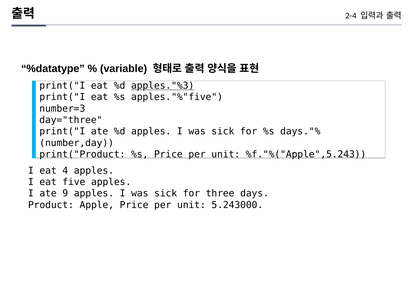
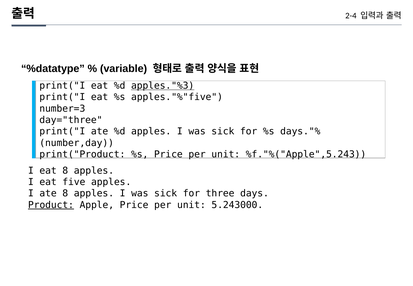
eat 4: 4 -> 8 (65, 171)
ate 9: 9 -> 8 (65, 193)
Product underline: none -> present (51, 205)
